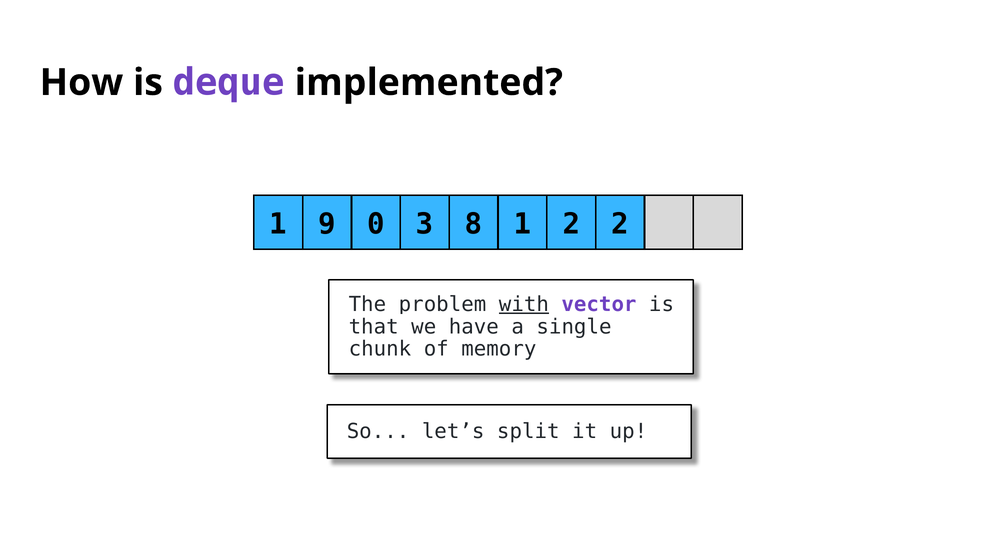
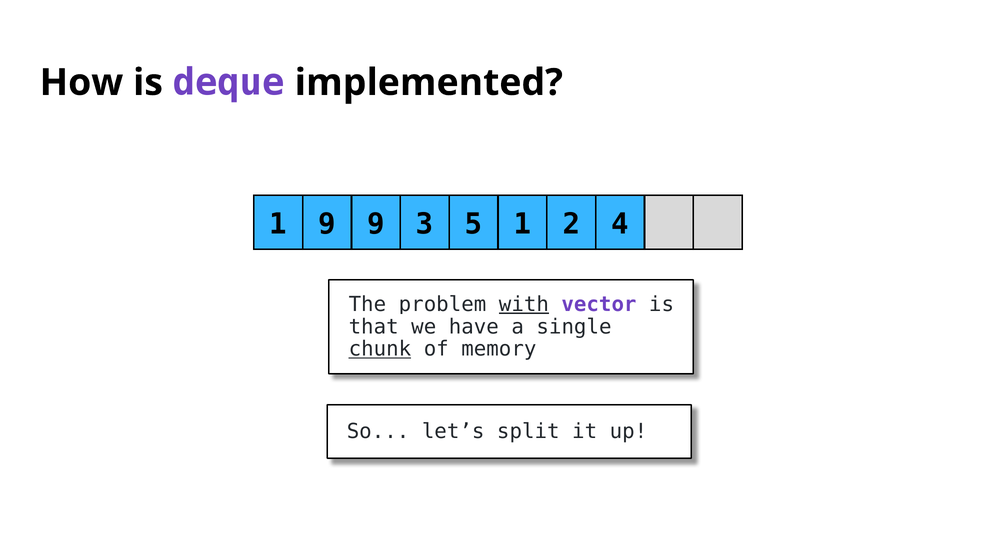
9 0: 0 -> 9 (376, 224)
8: 8 -> 5 (474, 224)
2 2: 2 -> 4 (620, 224)
chunk underline: none -> present (380, 349)
